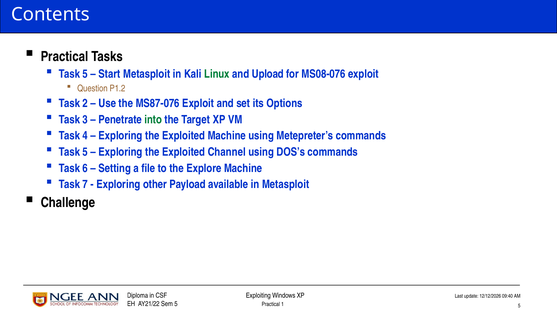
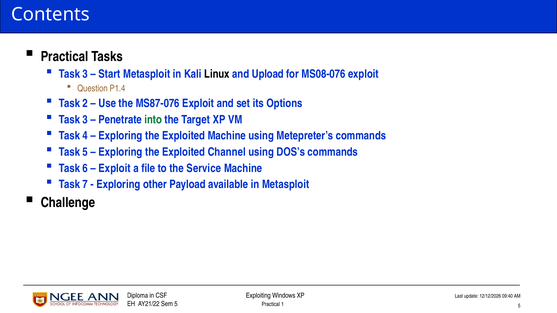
5: 5 -> 3 (85, 74)
Linux colour: green -> black (217, 74)
P1.2: P1.2 -> P1.4 (117, 88)
Setting: Setting -> Exploit (115, 168)
Explore: Explore -> Service (204, 168)
